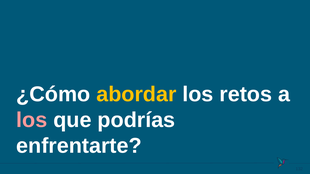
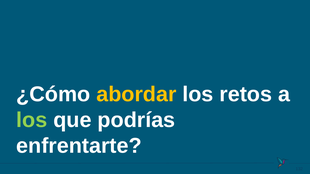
los colour: pink -> light green (32, 120)
